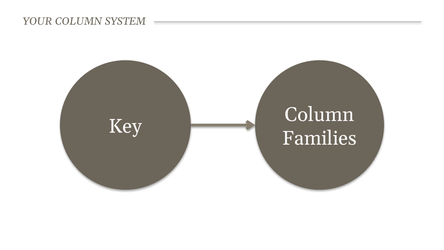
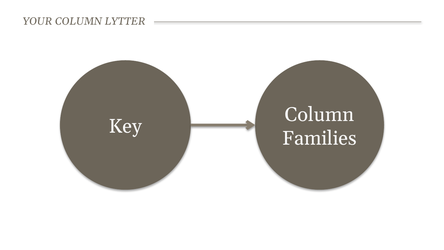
SYSTEM: SYSTEM -> LYTTER (125, 21)
